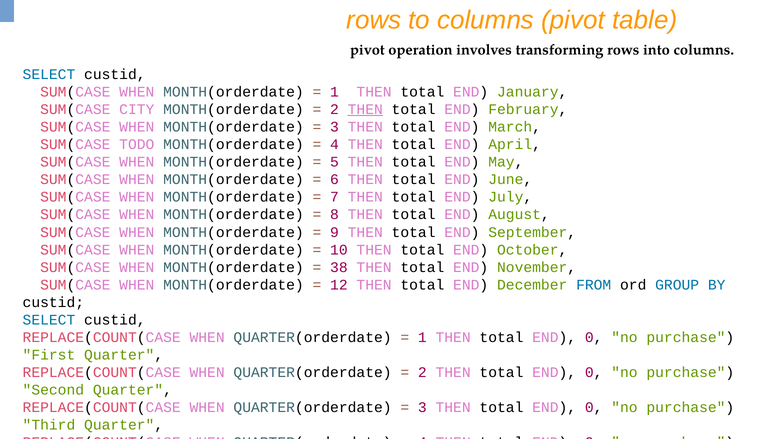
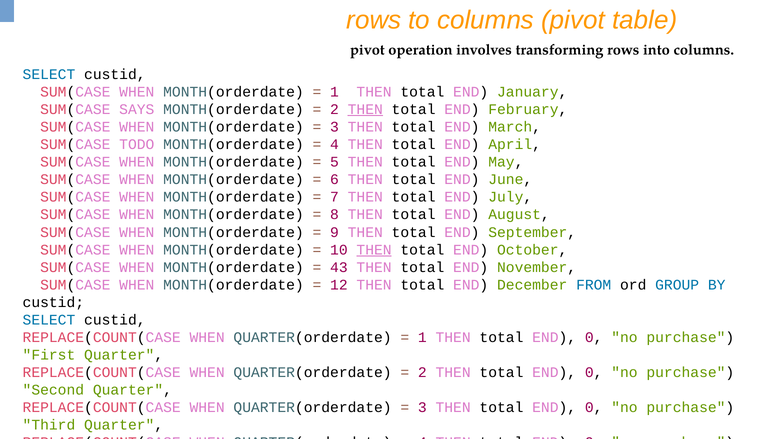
CITY: CITY -> SAYS (137, 109)
THEN underline: none -> present (374, 250)
38: 38 -> 43 (339, 268)
